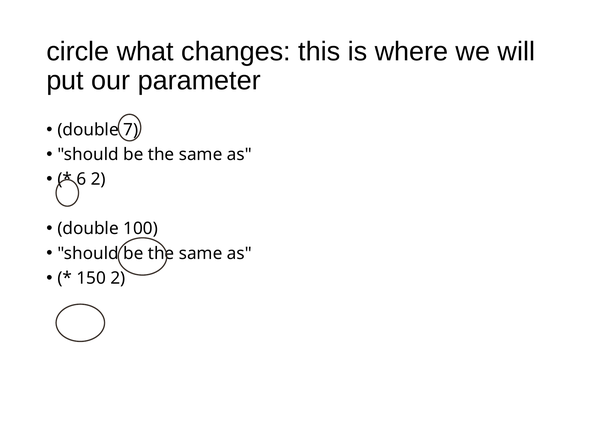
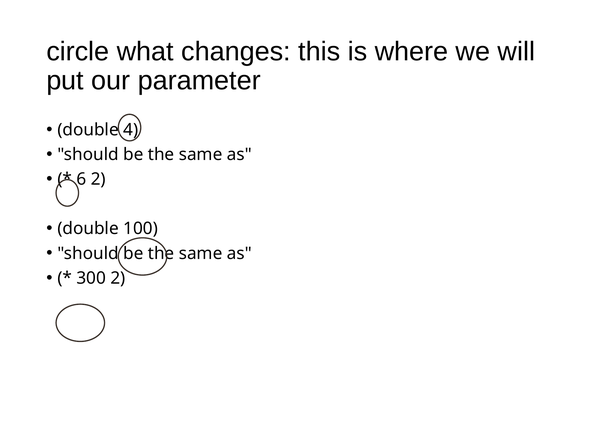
7: 7 -> 4 (131, 130)
150: 150 -> 300 (91, 278)
